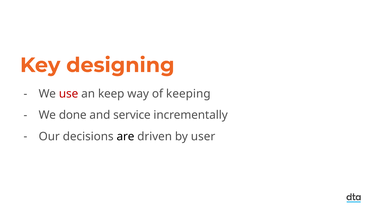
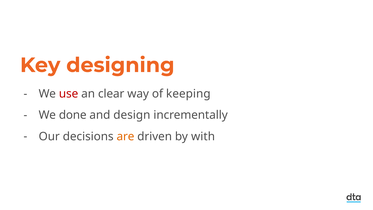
keep: keep -> clear (111, 94)
service: service -> design (132, 115)
are colour: black -> orange (125, 136)
user: user -> with (203, 136)
